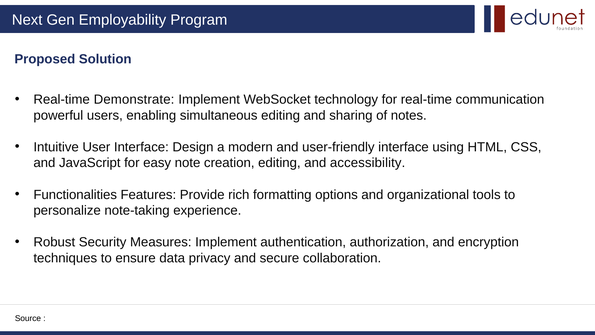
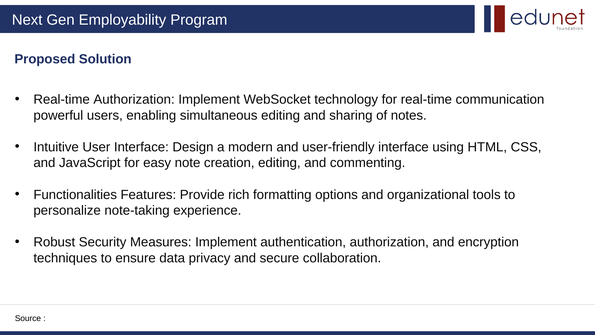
Real-time Demonstrate: Demonstrate -> Authorization (134, 99)
accessibility: accessibility -> commenting (368, 163)
